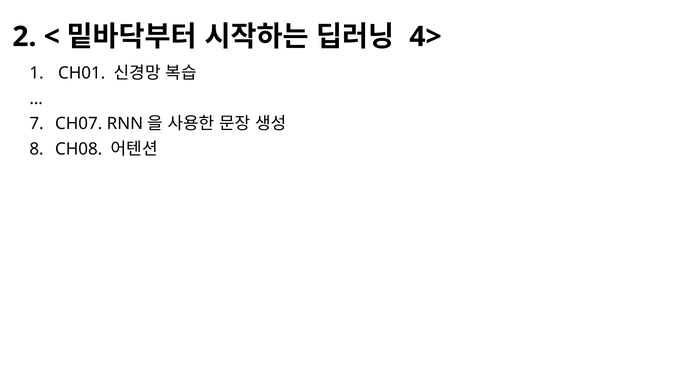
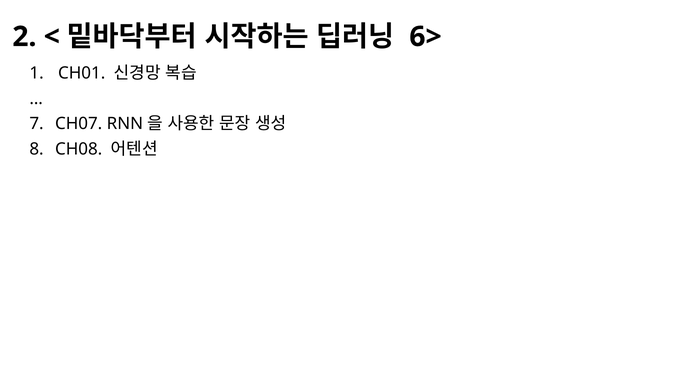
4>: 4> -> 6> (425, 37)
